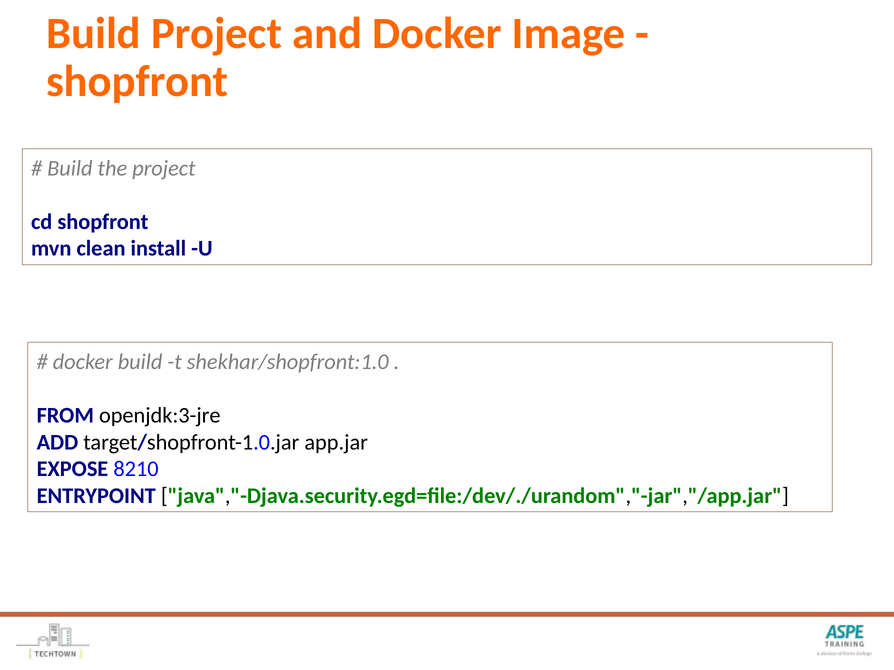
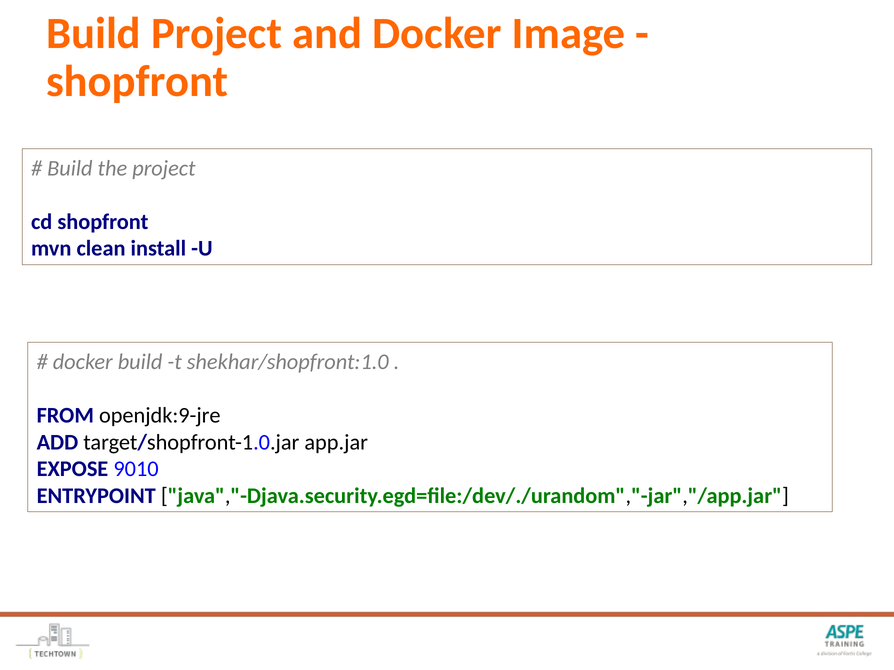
openjdk:3-jre: openjdk:3-jre -> openjdk:9-jre (160, 416)
8210: 8210 -> 9010 (136, 469)
